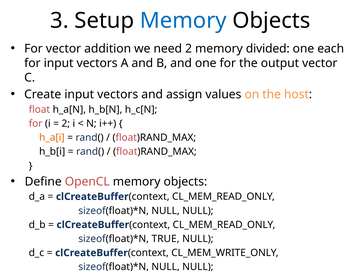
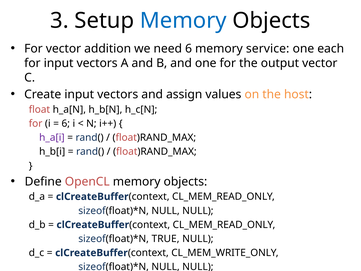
need 2: 2 -> 6 (189, 49)
divided: divided -> service (268, 49)
2: 2 -> 6 (66, 123)
h_a[i colour: orange -> purple (52, 137)
